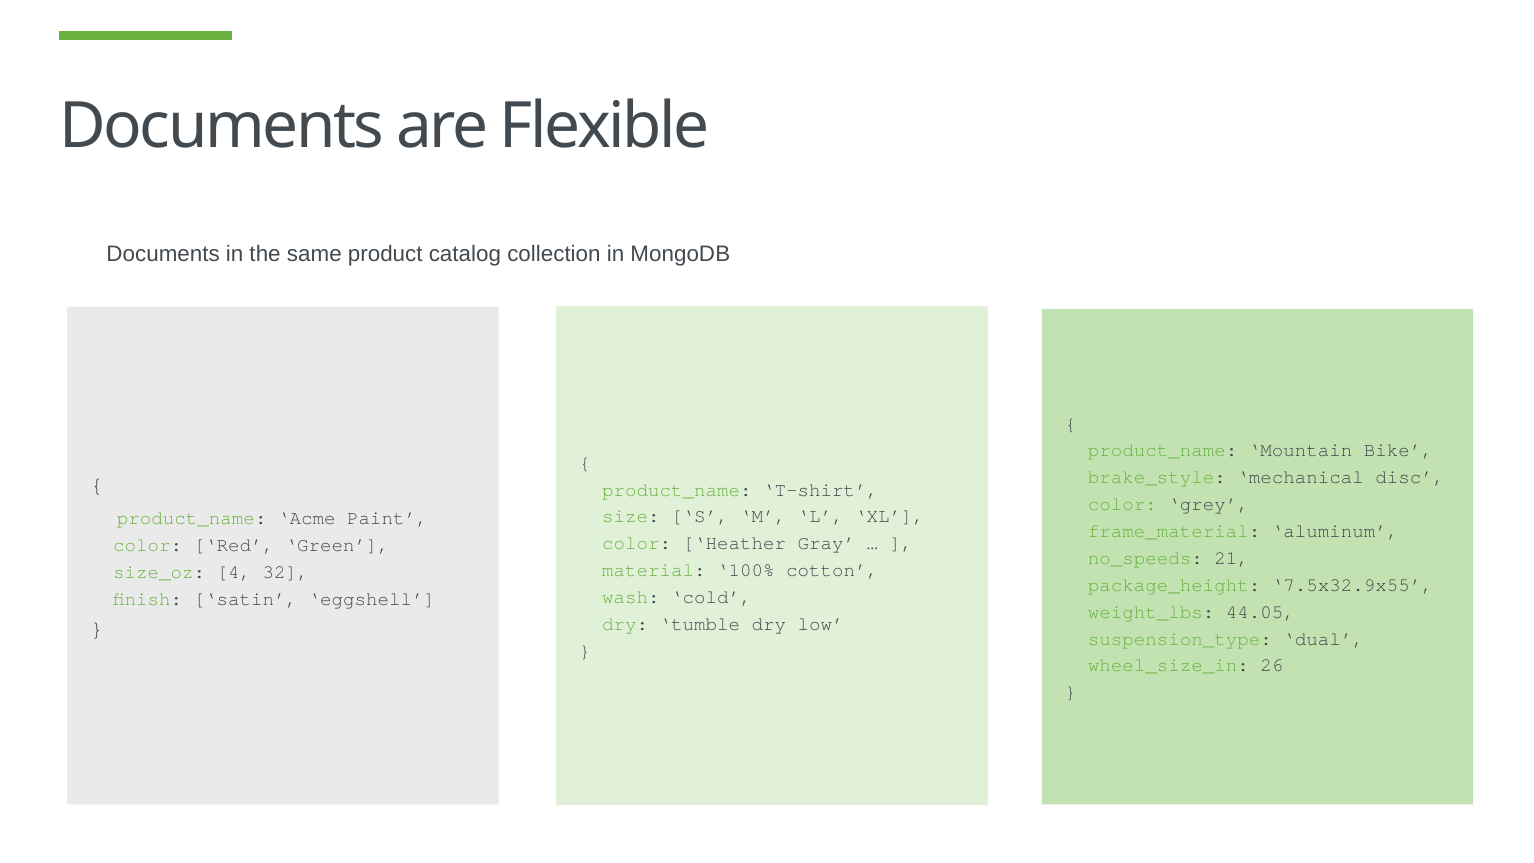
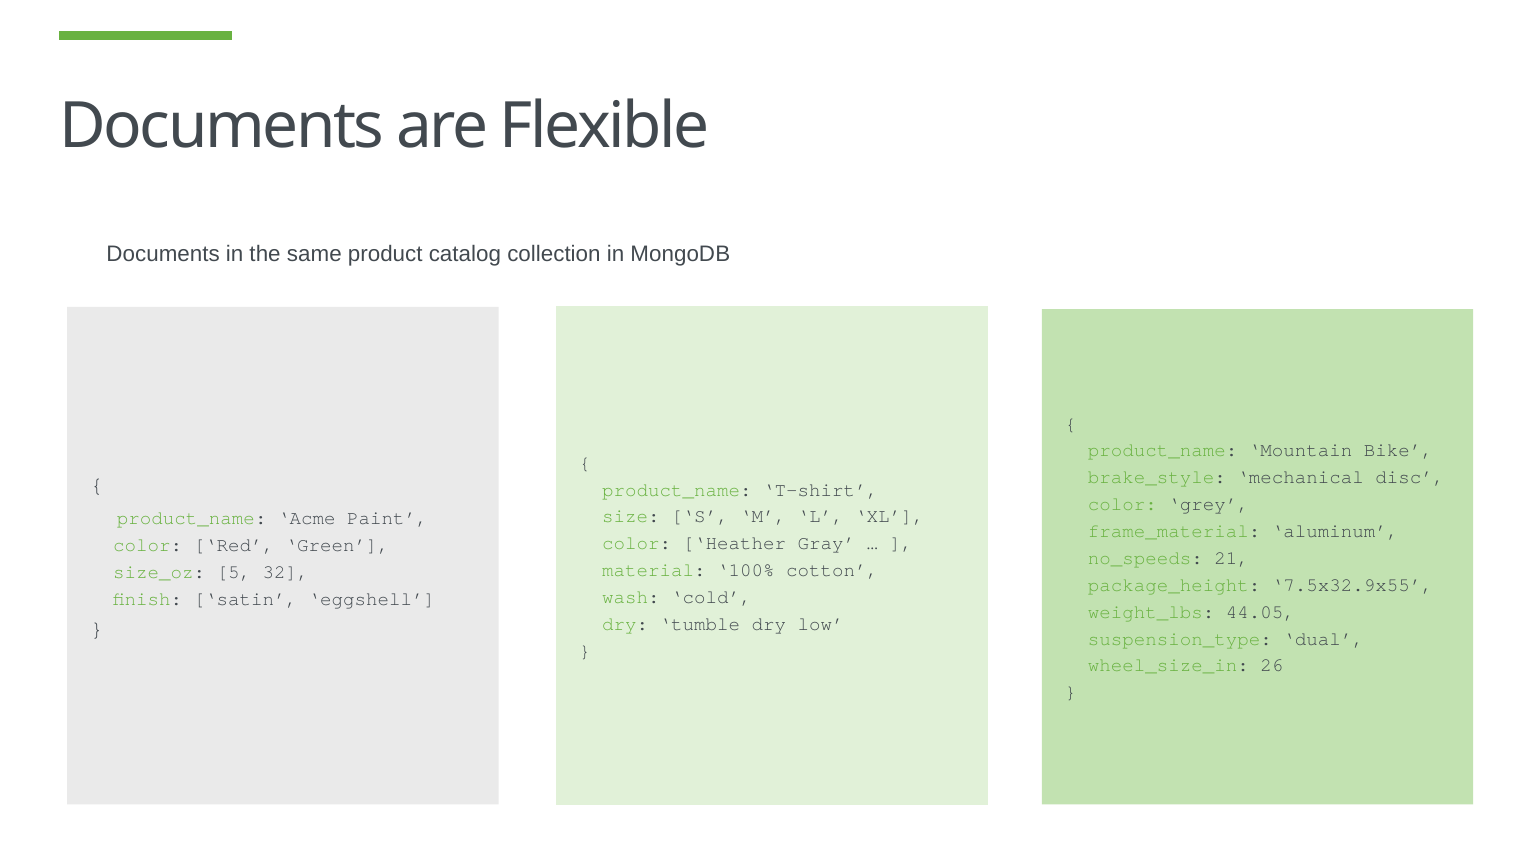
4: 4 -> 5 (234, 572)
